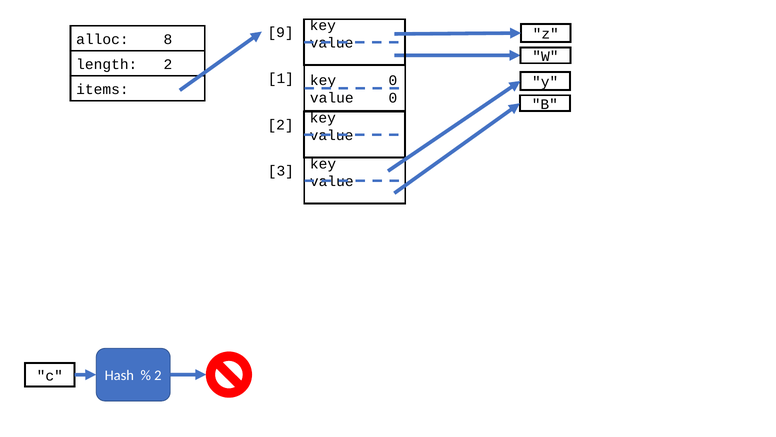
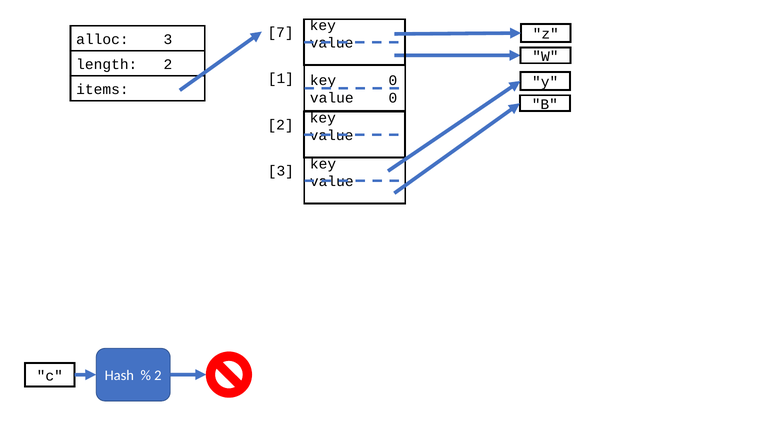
9: 9 -> 7 (281, 33)
alloc 8: 8 -> 3 (168, 39)
